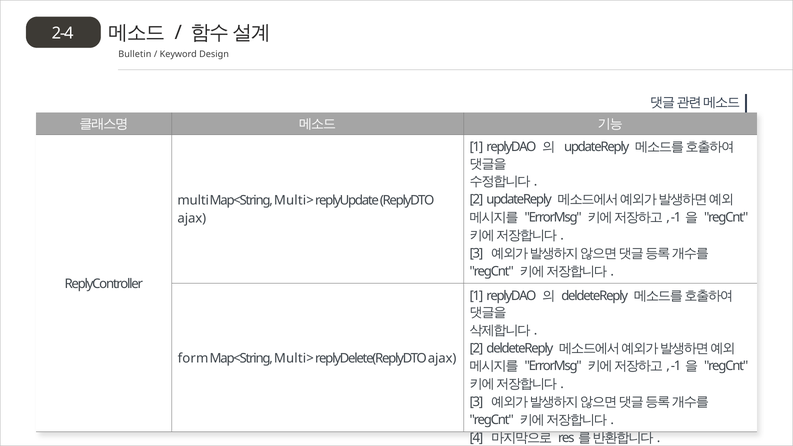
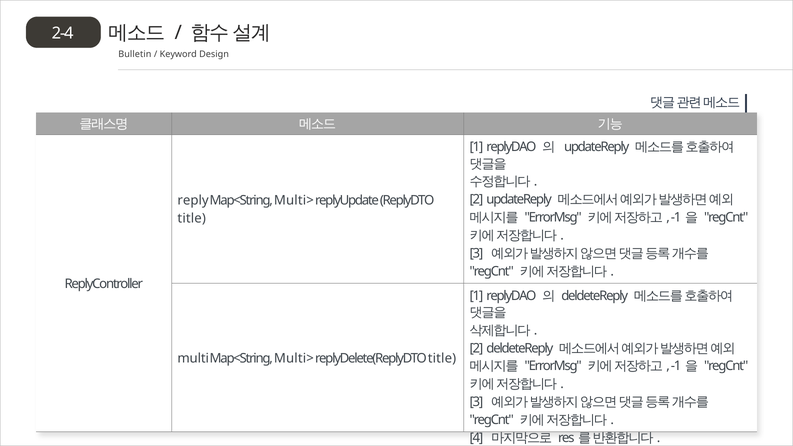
multi: multi -> reply (193, 201)
ajax: ajax -> title (192, 219)
form: form -> multi (193, 358)
replyDelete(ReplyDTO ajax: ajax -> title (442, 358)
